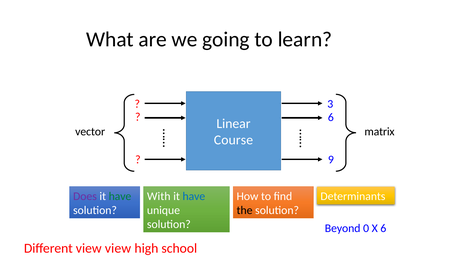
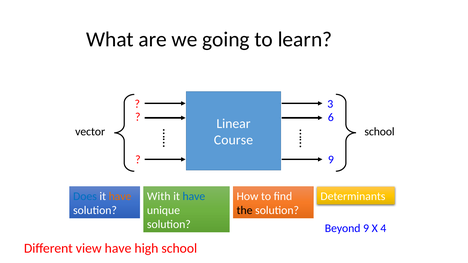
vector matrix: matrix -> school (380, 132)
Does colour: purple -> blue (85, 196)
have colour: green -> orange (120, 196)
Beyond 0: 0 -> 9 (366, 228)
X 6: 6 -> 4 (383, 228)
view view: view -> have (118, 249)
